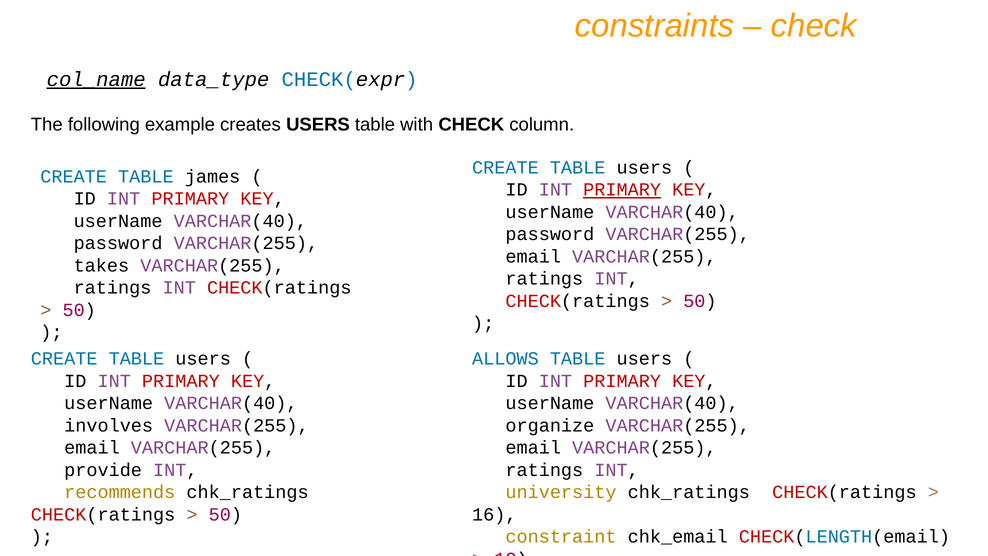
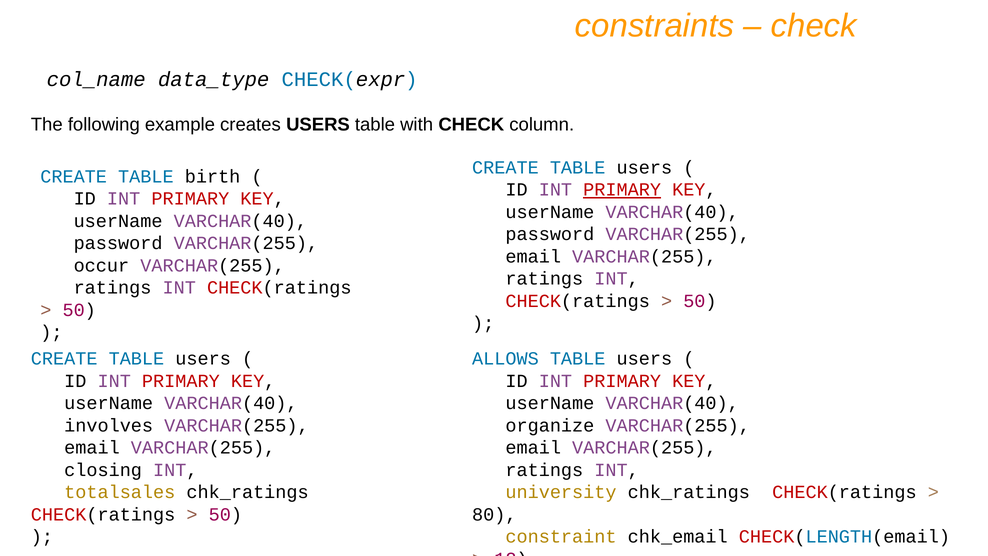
col_name underline: present -> none (96, 79)
james: james -> birth (213, 177)
takes: takes -> occur (101, 265)
provide: provide -> closing (103, 470)
recommends: recommends -> totalsales (120, 492)
16: 16 -> 80 (494, 514)
